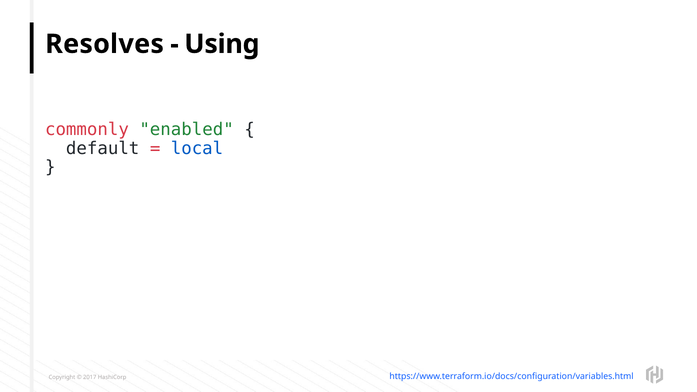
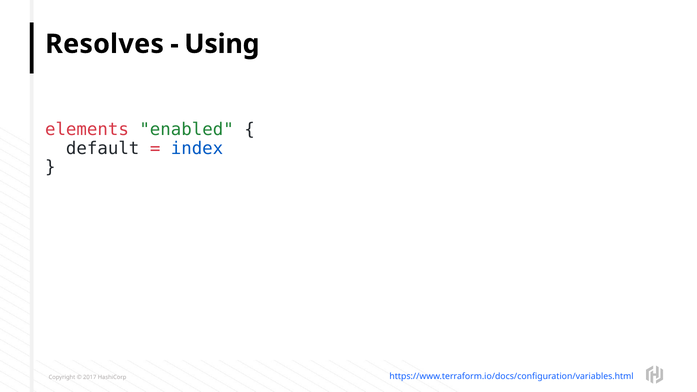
commonly: commonly -> elements (87, 129)
local: local -> index (197, 148)
